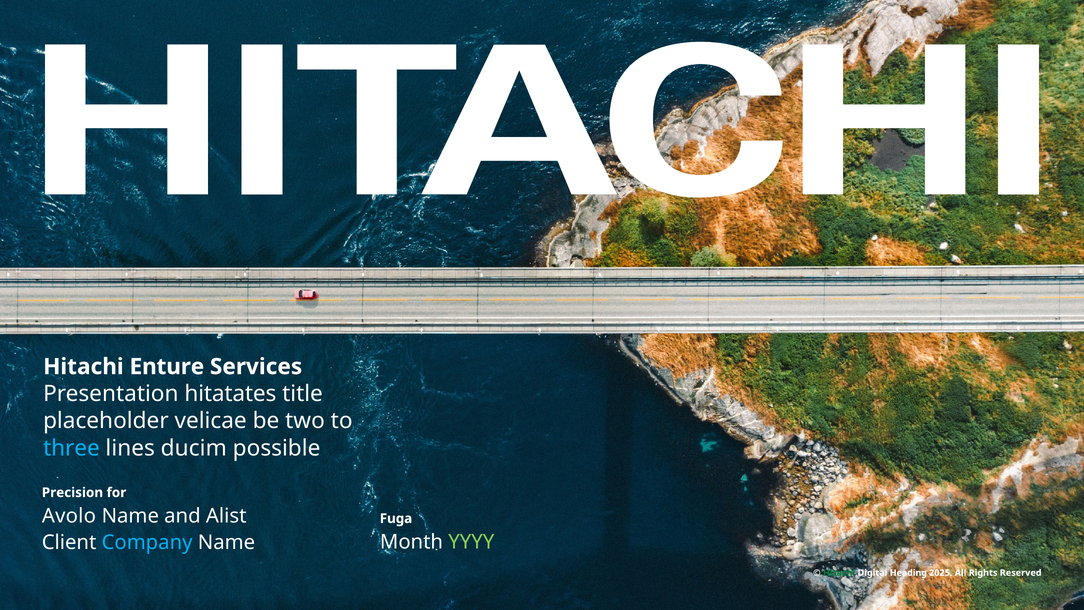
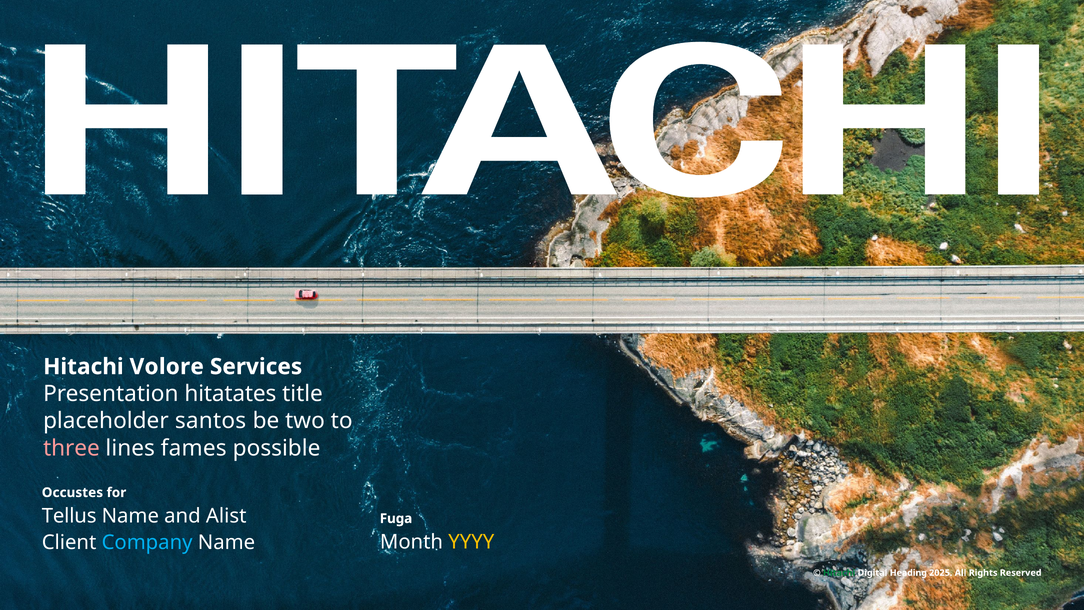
Enture: Enture -> Volore (167, 367)
velicae: velicae -> santos (211, 421)
three colour: light blue -> pink (71, 448)
ducim: ducim -> fames (194, 448)
Precision: Precision -> Occustes (72, 492)
Avolo: Avolo -> Tellus (69, 516)
YYYY colour: light green -> yellow (471, 542)
